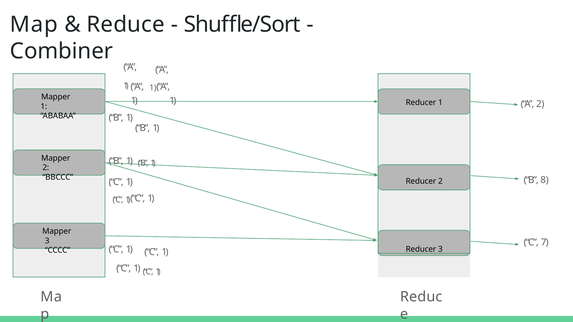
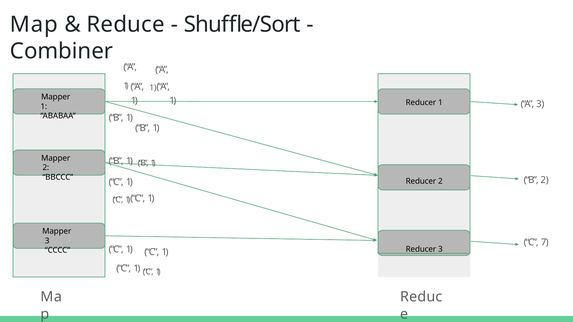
A 2: 2 -> 3 (540, 104)
B 8: 8 -> 2 (545, 180)
